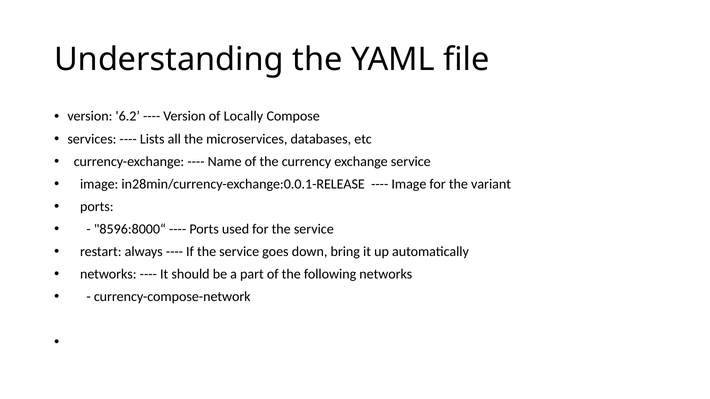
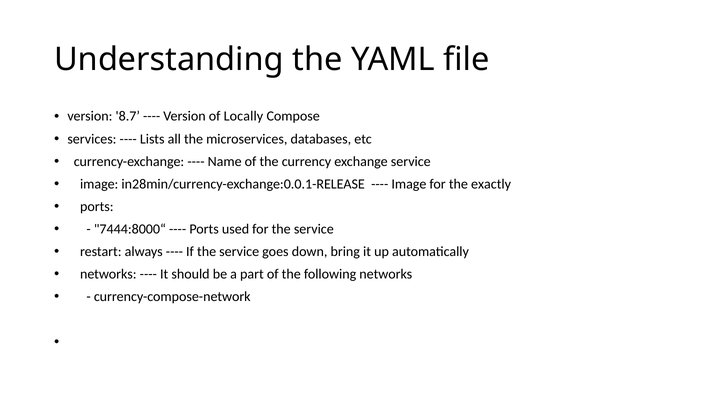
6.2: 6.2 -> 8.7 (128, 116)
variant: variant -> exactly (491, 184)
8596:8000“: 8596:8000“ -> 7444:8000“ (130, 229)
